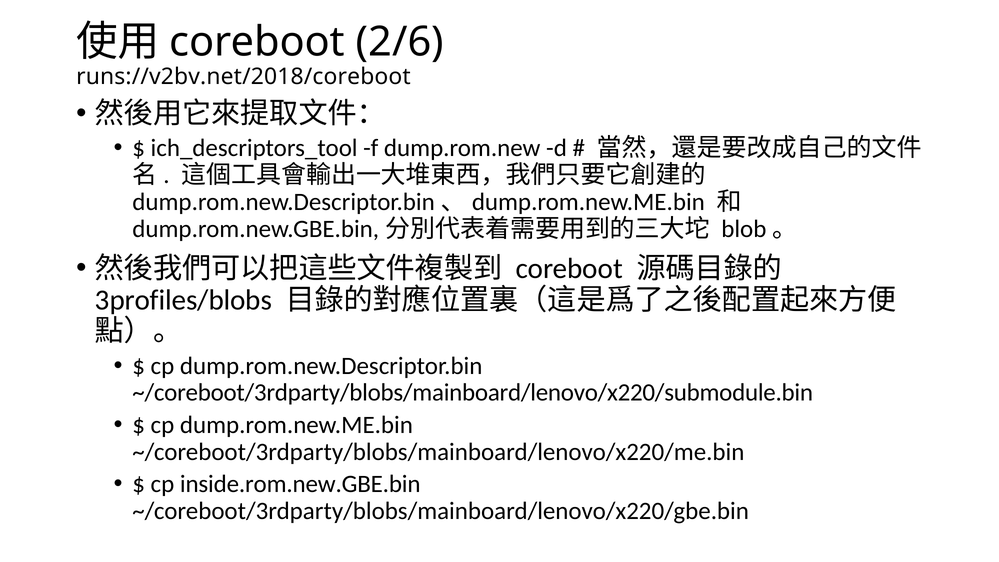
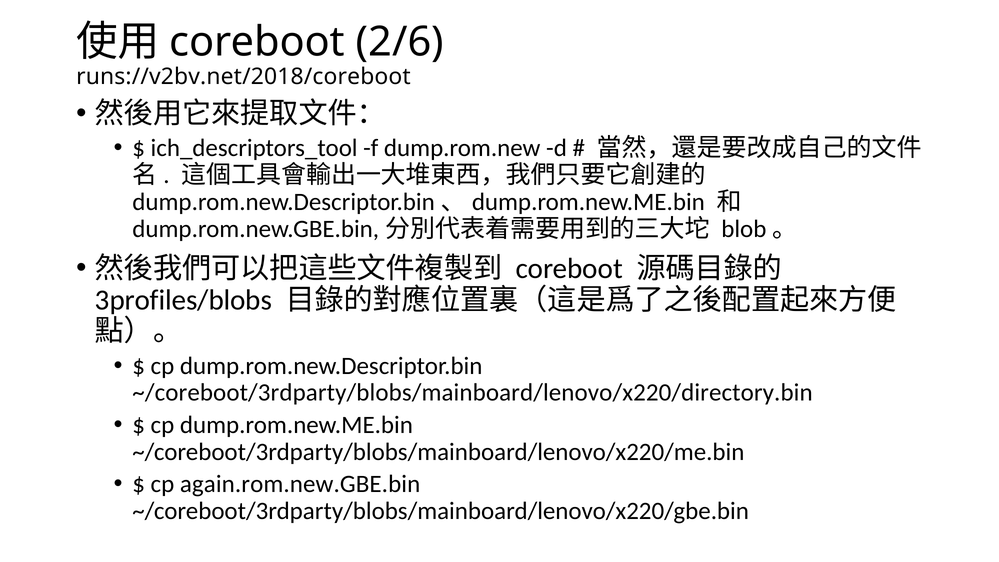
~/coreboot/3rdparty/blobs/mainboard/lenovo/x220/submodule.bin: ~/coreboot/3rdparty/blobs/mainboard/lenovo/x220/submodule.bin -> ~/coreboot/3rdparty/blobs/mainboard/lenovo/x220/directory.bin (473, 393)
inside.rom.new.GBE.bin: inside.rom.new.GBE.bin -> again.rom.new.GBE.bin (300, 484)
